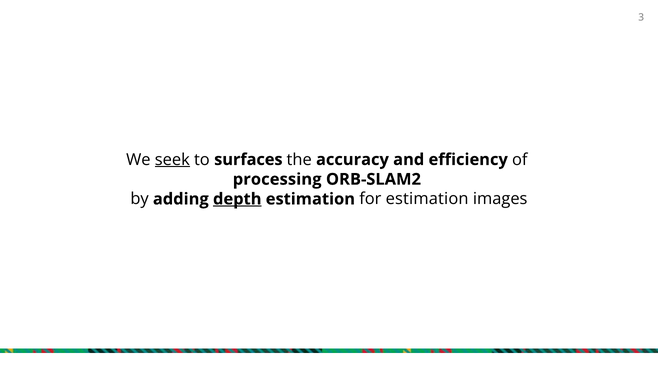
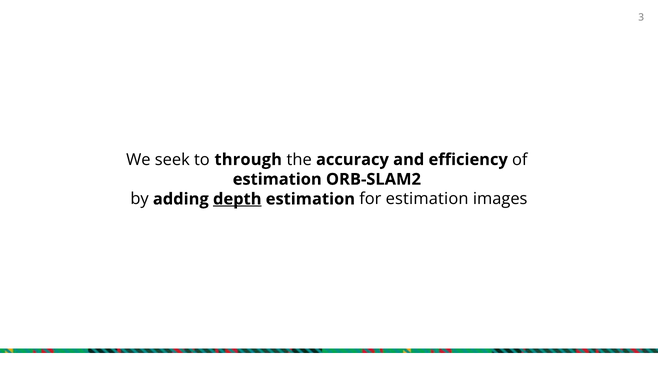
seek underline: present -> none (172, 160)
surfaces: surfaces -> through (248, 160)
processing: processing -> estimation (277, 179)
